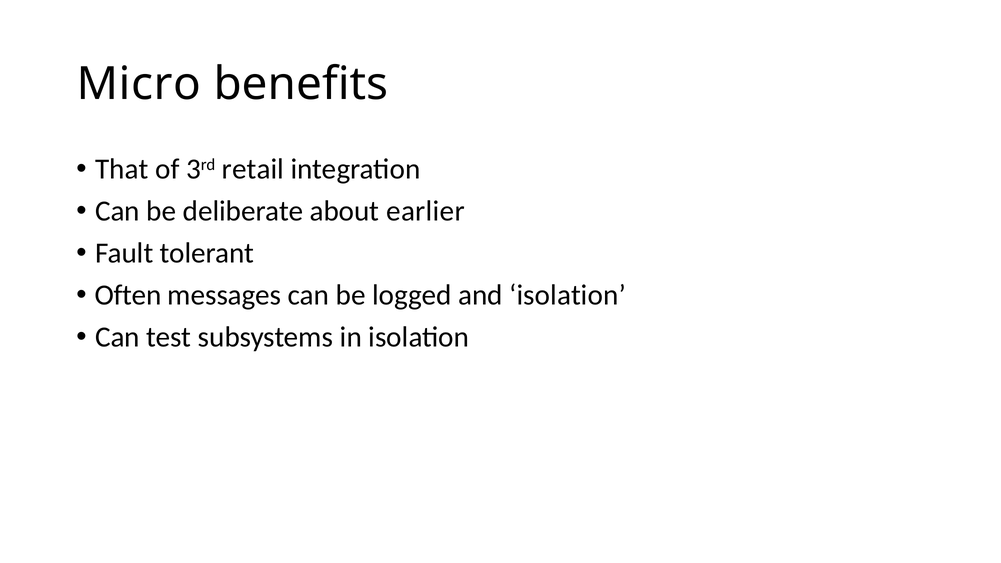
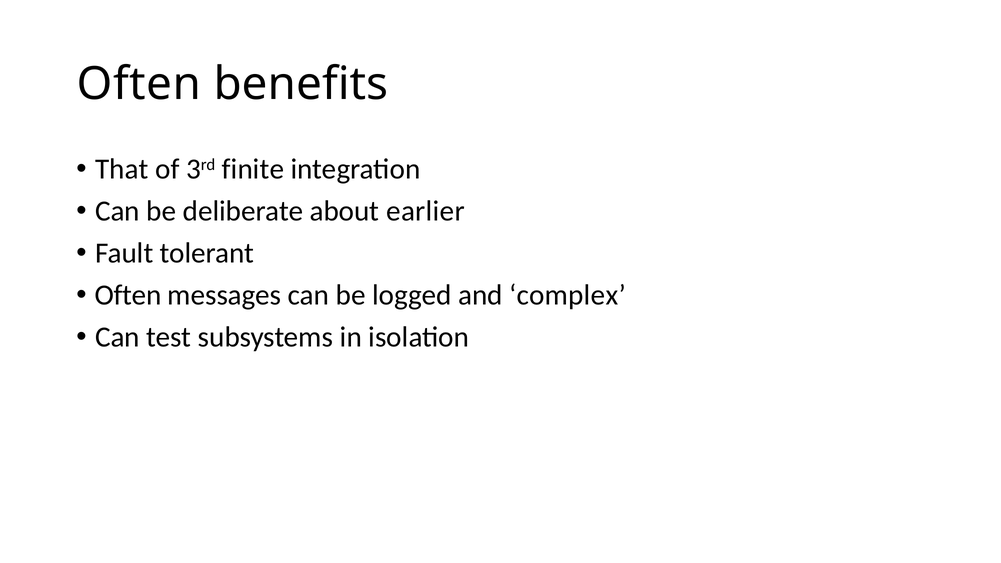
Micro: Micro -> Often (139, 84)
retail: retail -> finite (253, 169)
and isolation: isolation -> complex (567, 295)
